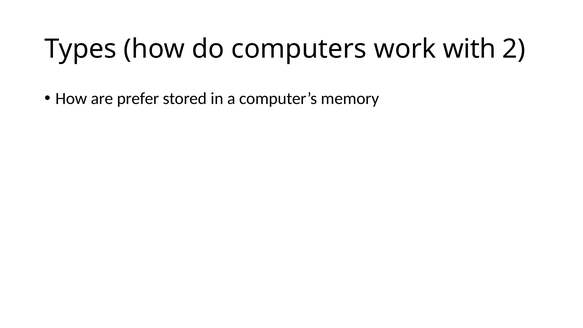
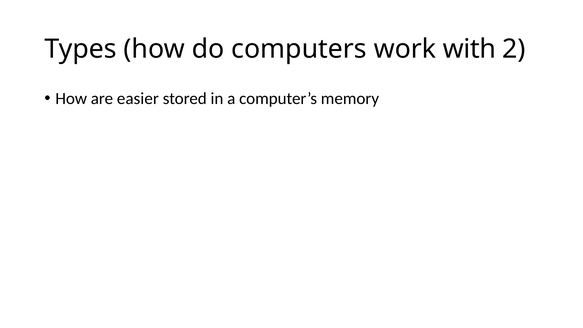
prefer: prefer -> easier (138, 99)
